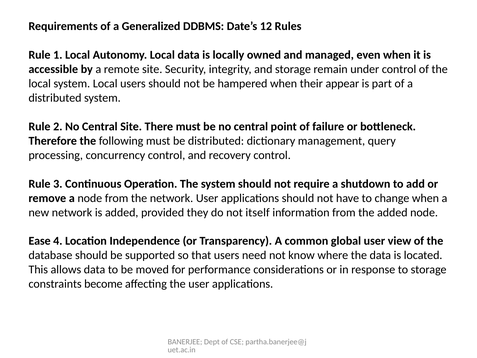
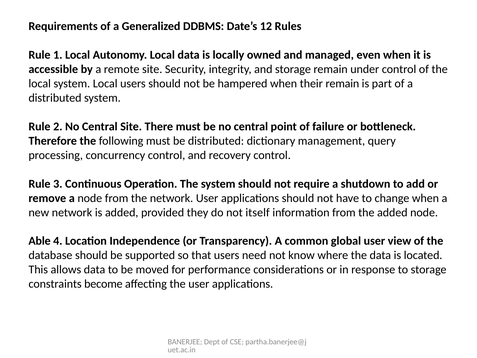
their appear: appear -> remain (342, 83)
Ease: Ease -> Able (40, 241)
